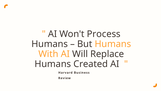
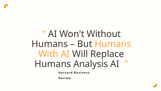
Process: Process -> Without (104, 34)
Created: Created -> Analysis (91, 64)
